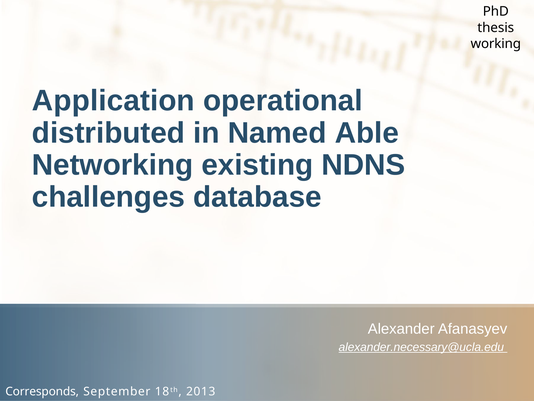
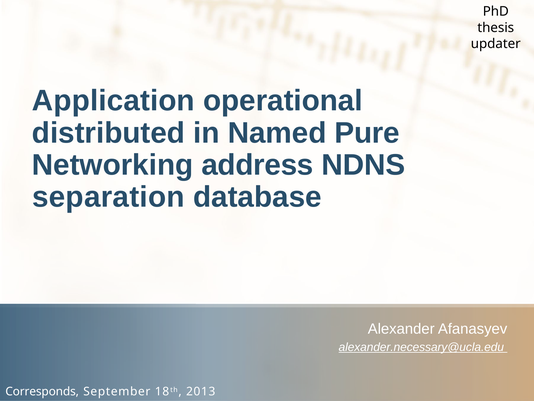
working: working -> updater (496, 44)
Able: Able -> Pure (367, 133)
existing: existing -> address (257, 165)
challenges: challenges -> separation (108, 197)
